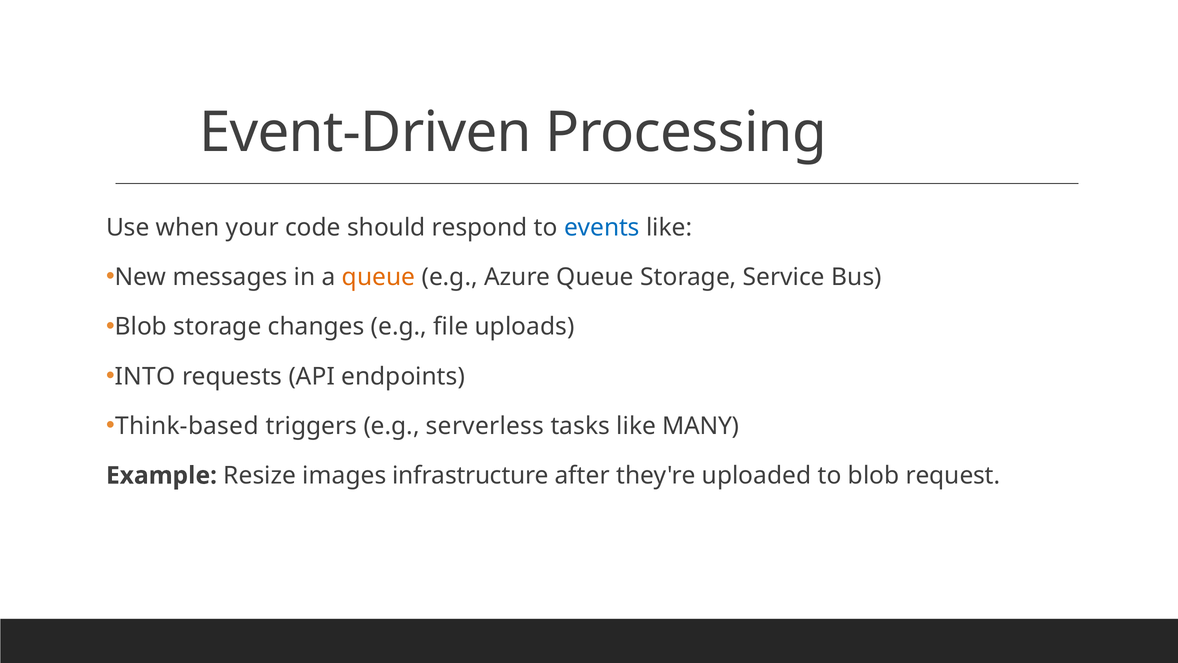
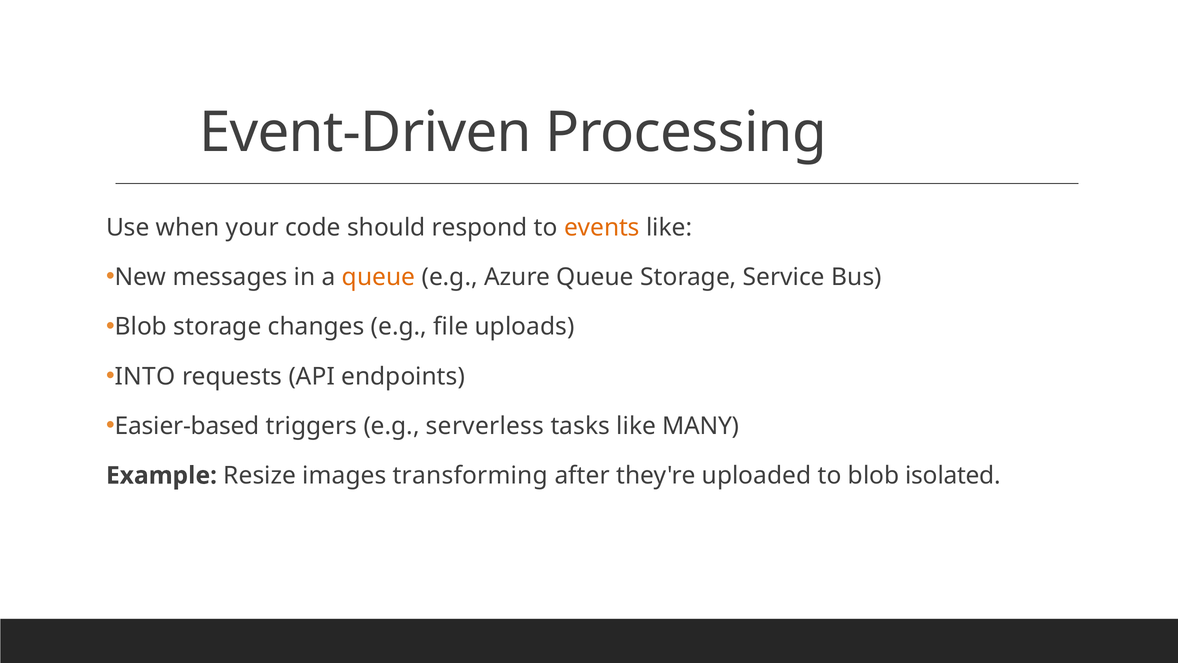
events colour: blue -> orange (602, 227)
Think-based: Think-based -> Easier-based (187, 426)
infrastructure: infrastructure -> transforming (470, 475)
request: request -> isolated (953, 475)
